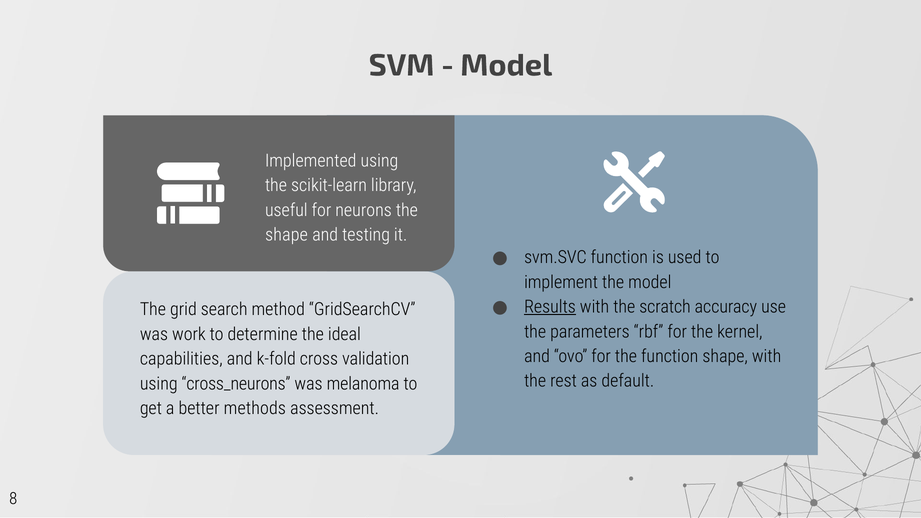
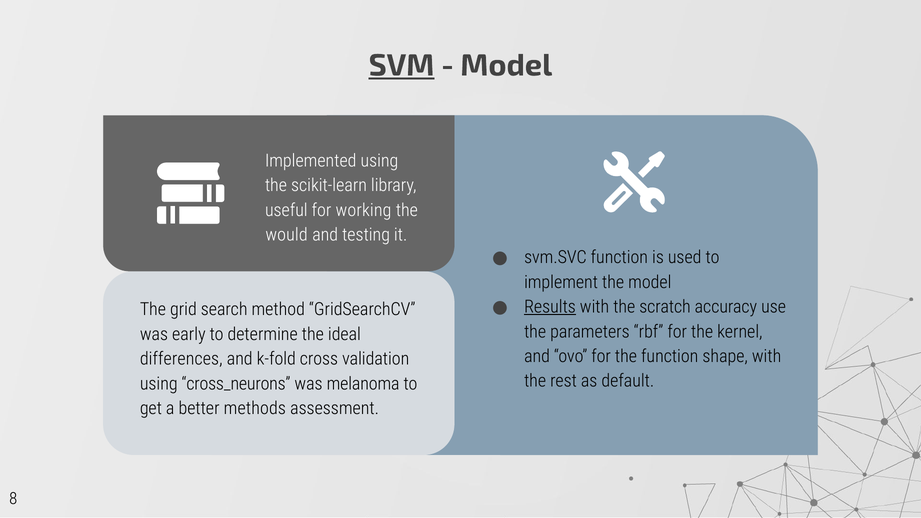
SVM underline: none -> present (402, 65)
neurons: neurons -> working (364, 210)
shape: shape -> would (287, 235)
work: work -> early (189, 334)
capabilities: capabilities -> differences (181, 359)
